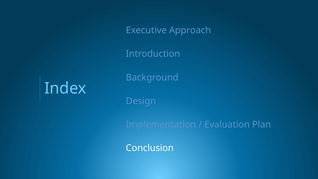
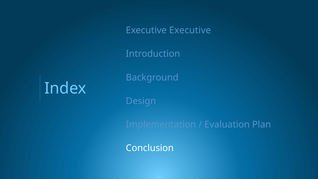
Executive Approach: Approach -> Executive (190, 30)
